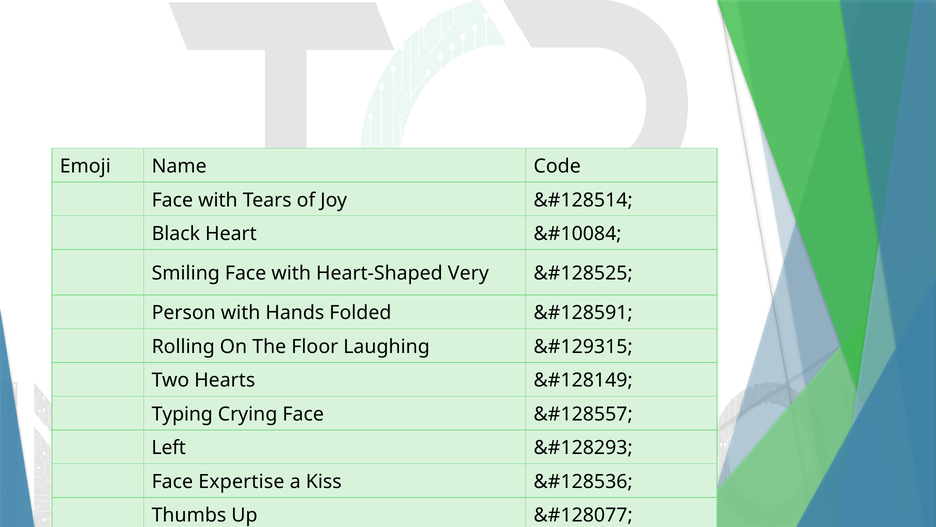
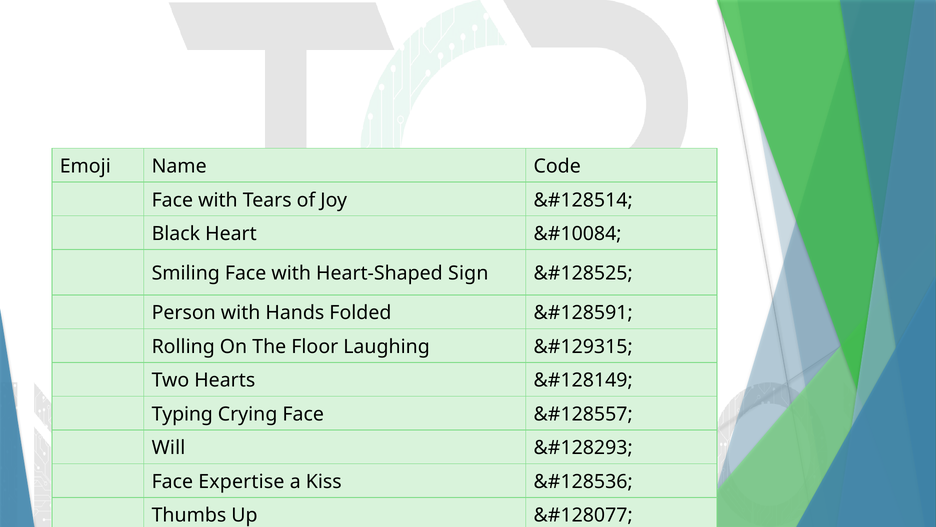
Very: Very -> Sign (468, 273)
Left: Left -> Will (168, 448)
